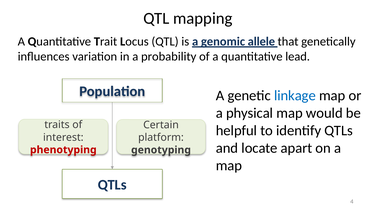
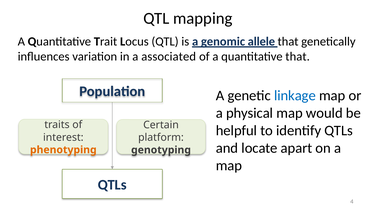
probability: probability -> associated (169, 57)
quantitative lead: lead -> that (298, 57)
phenotyping colour: red -> orange (63, 150)
